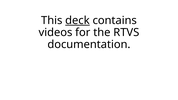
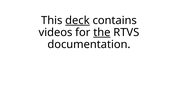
the underline: none -> present (102, 32)
